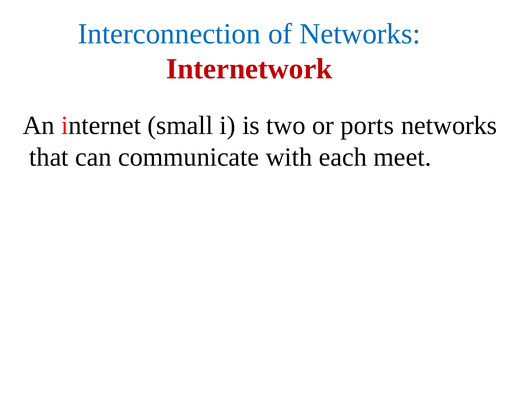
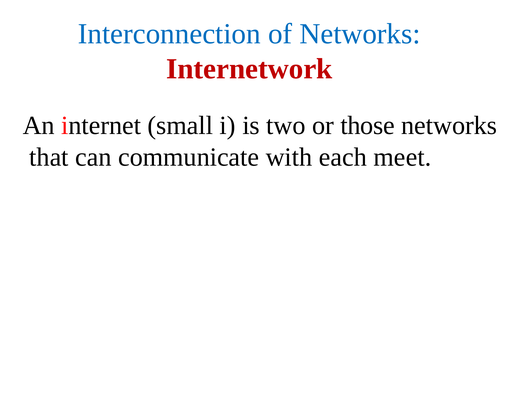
ports: ports -> those (368, 125)
